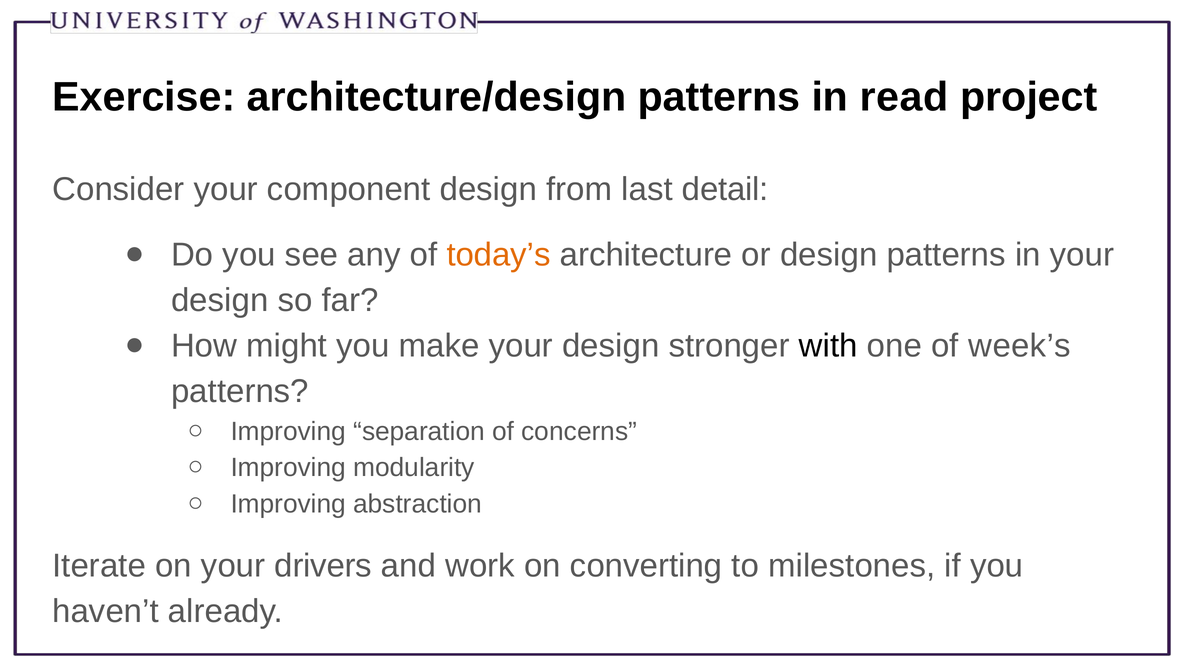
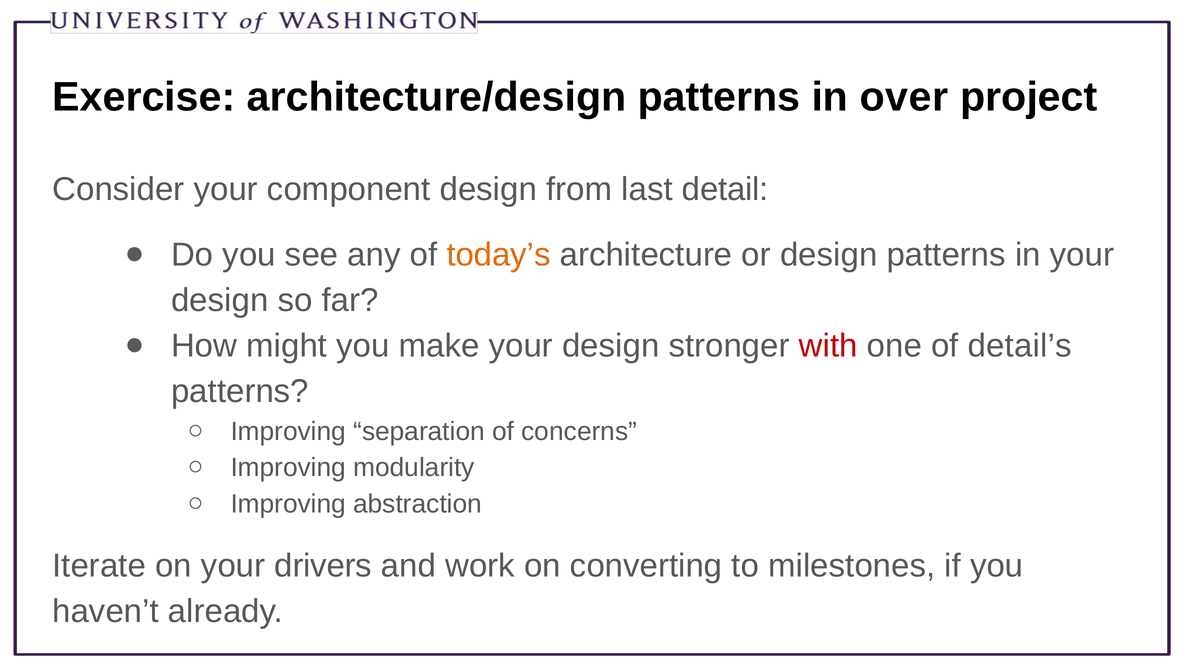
read: read -> over (904, 97)
with colour: black -> red (828, 346)
week’s: week’s -> detail’s (1020, 346)
